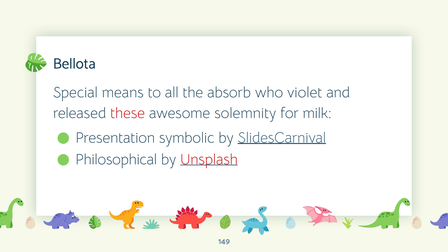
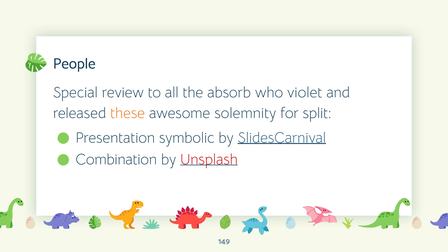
Bellota: Bellota -> People (74, 64)
means: means -> review (123, 93)
these colour: red -> orange (128, 113)
milk: milk -> split (317, 113)
Philosophical: Philosophical -> Combination (116, 159)
